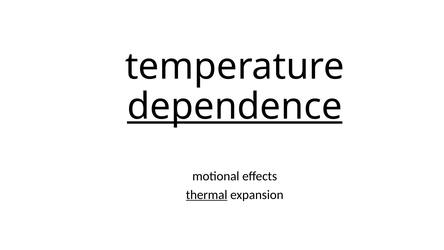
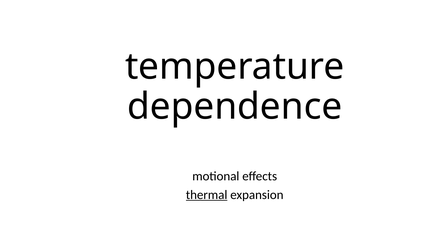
dependence underline: present -> none (235, 106)
